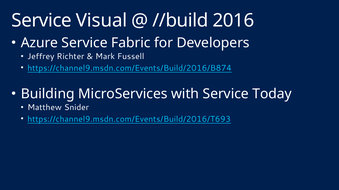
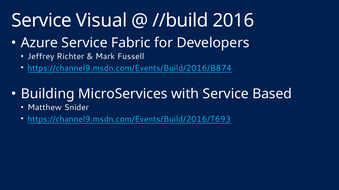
Today: Today -> Based (272, 94)
